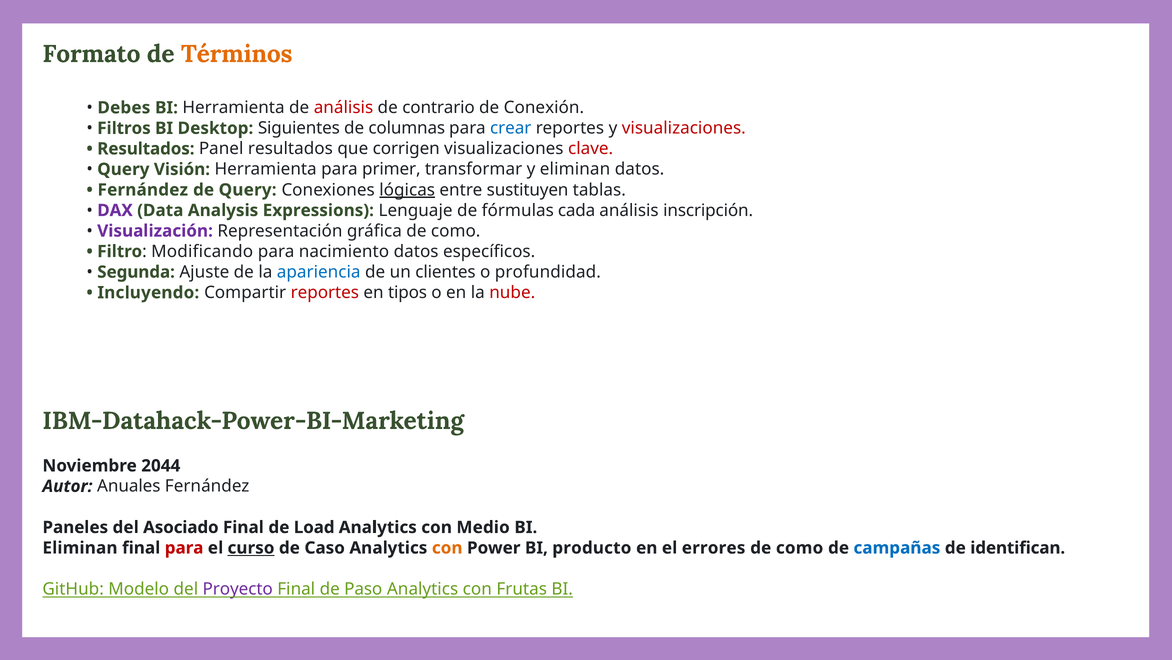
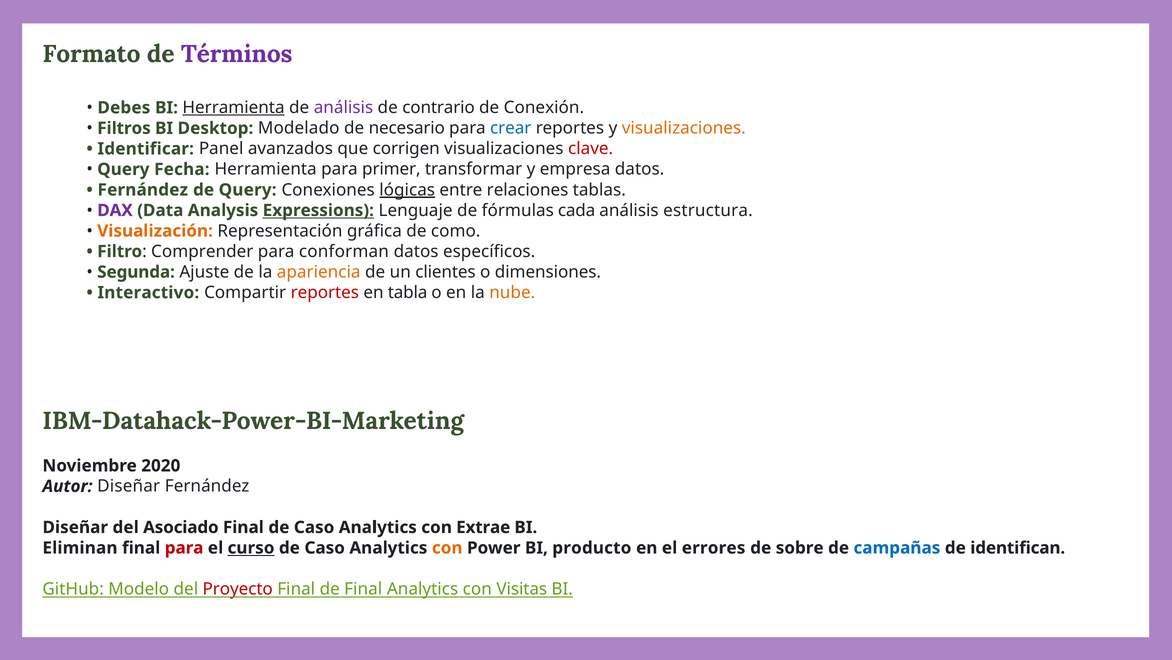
Términos colour: orange -> purple (237, 54)
Herramienta underline: none -> present (234, 108)
análisis colour: red -> purple (343, 108)
Siguientes: Siguientes -> Modelado (299, 128)
columnas: columnas -> necesario (407, 128)
visualizaciones colour: red -> orange (684, 128)
Resultados: Resultados -> Identificar (146, 149)
Panel resultados: resultados -> avanzados (290, 149)
Visión: Visión -> Fecha (182, 169)
y eliminan: eliminan -> empresa (575, 169)
sustituyen: sustituyen -> relaciones (528, 190)
Expressions underline: none -> present (318, 210)
inscripción: inscripción -> estructura (708, 210)
Visualización colour: purple -> orange (155, 231)
Modificando: Modificando -> Comprender (202, 251)
nacimiento: nacimiento -> conforman (344, 251)
apariencia colour: blue -> orange (319, 272)
profundidad: profundidad -> dimensiones (548, 272)
Incluyendo: Incluyendo -> Interactivo (148, 292)
tipos: tipos -> tabla (408, 292)
nube colour: red -> orange (512, 292)
2044: 2044 -> 2020 (161, 465)
Autor Anuales: Anuales -> Diseñar (129, 486)
Paneles: Paneles -> Diseñar (75, 527)
Final de Load: Load -> Caso (314, 527)
Medio: Medio -> Extrae (483, 527)
como: como -> sobre (800, 547)
Proyecto colour: purple -> red (238, 588)
de Paso: Paso -> Final (363, 588)
Frutas: Frutas -> Visitas (522, 588)
